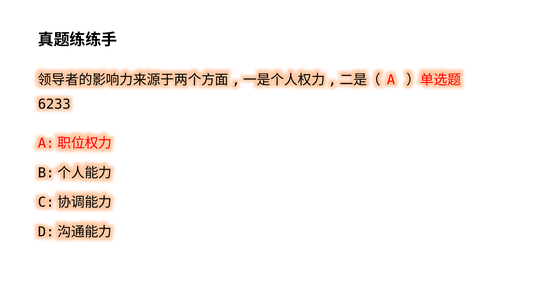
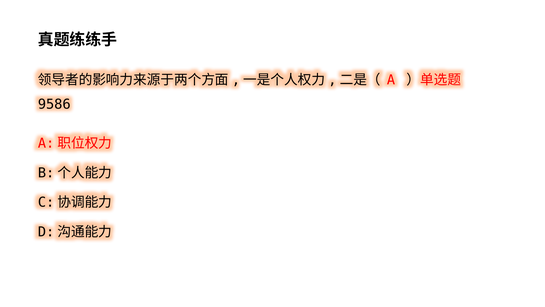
6233: 6233 -> 9586 (54, 104)
